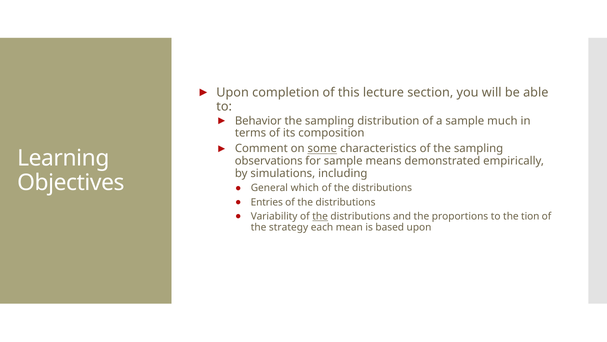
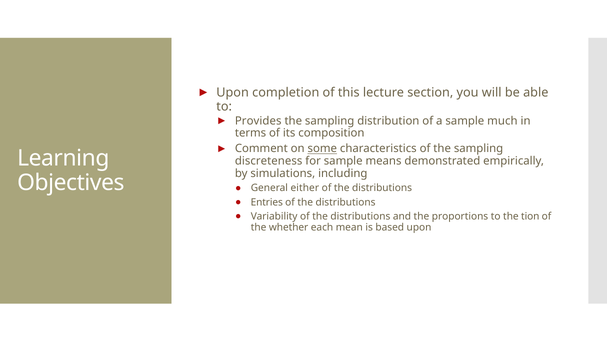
Behavior: Behavior -> Provides (258, 121)
observations: observations -> discreteness (269, 161)
which: which -> either (305, 188)
the underline: present -> none (320, 216)
strategy: strategy -> whether (289, 227)
